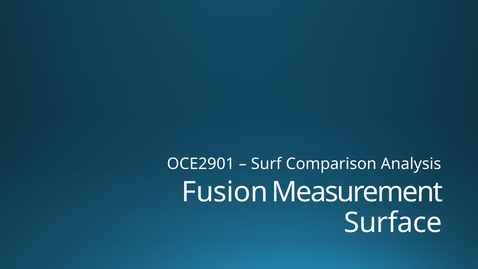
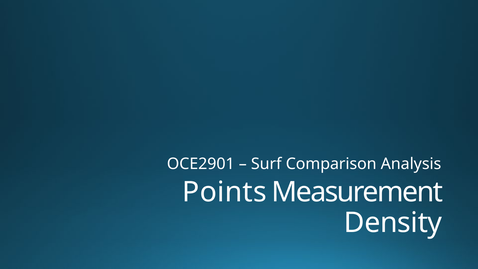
Fusion: Fusion -> Points (225, 192)
Surface: Surface -> Density (393, 223)
